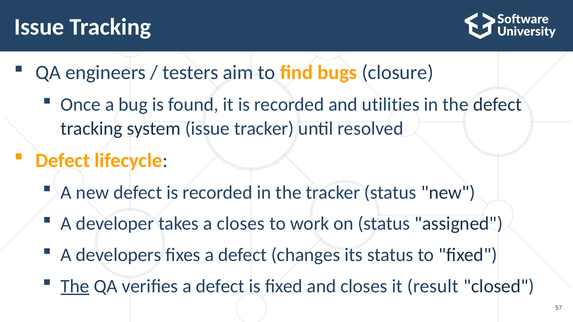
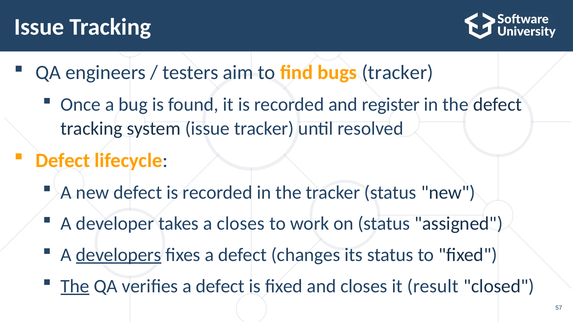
bugs closure: closure -> tracker (398, 73)
utilities: utilities -> register (391, 105)
developers underline: none -> present (119, 255)
